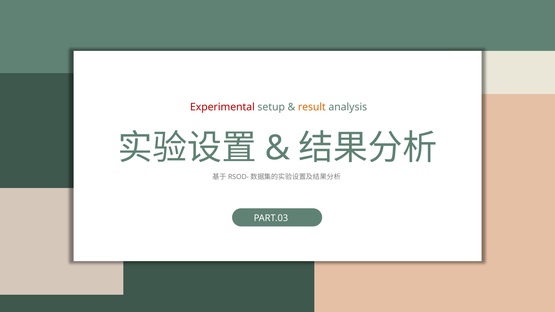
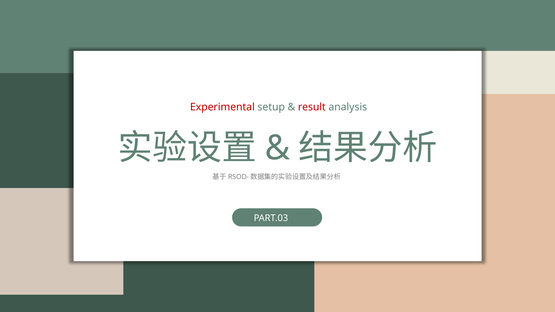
result colour: orange -> red (312, 107)
